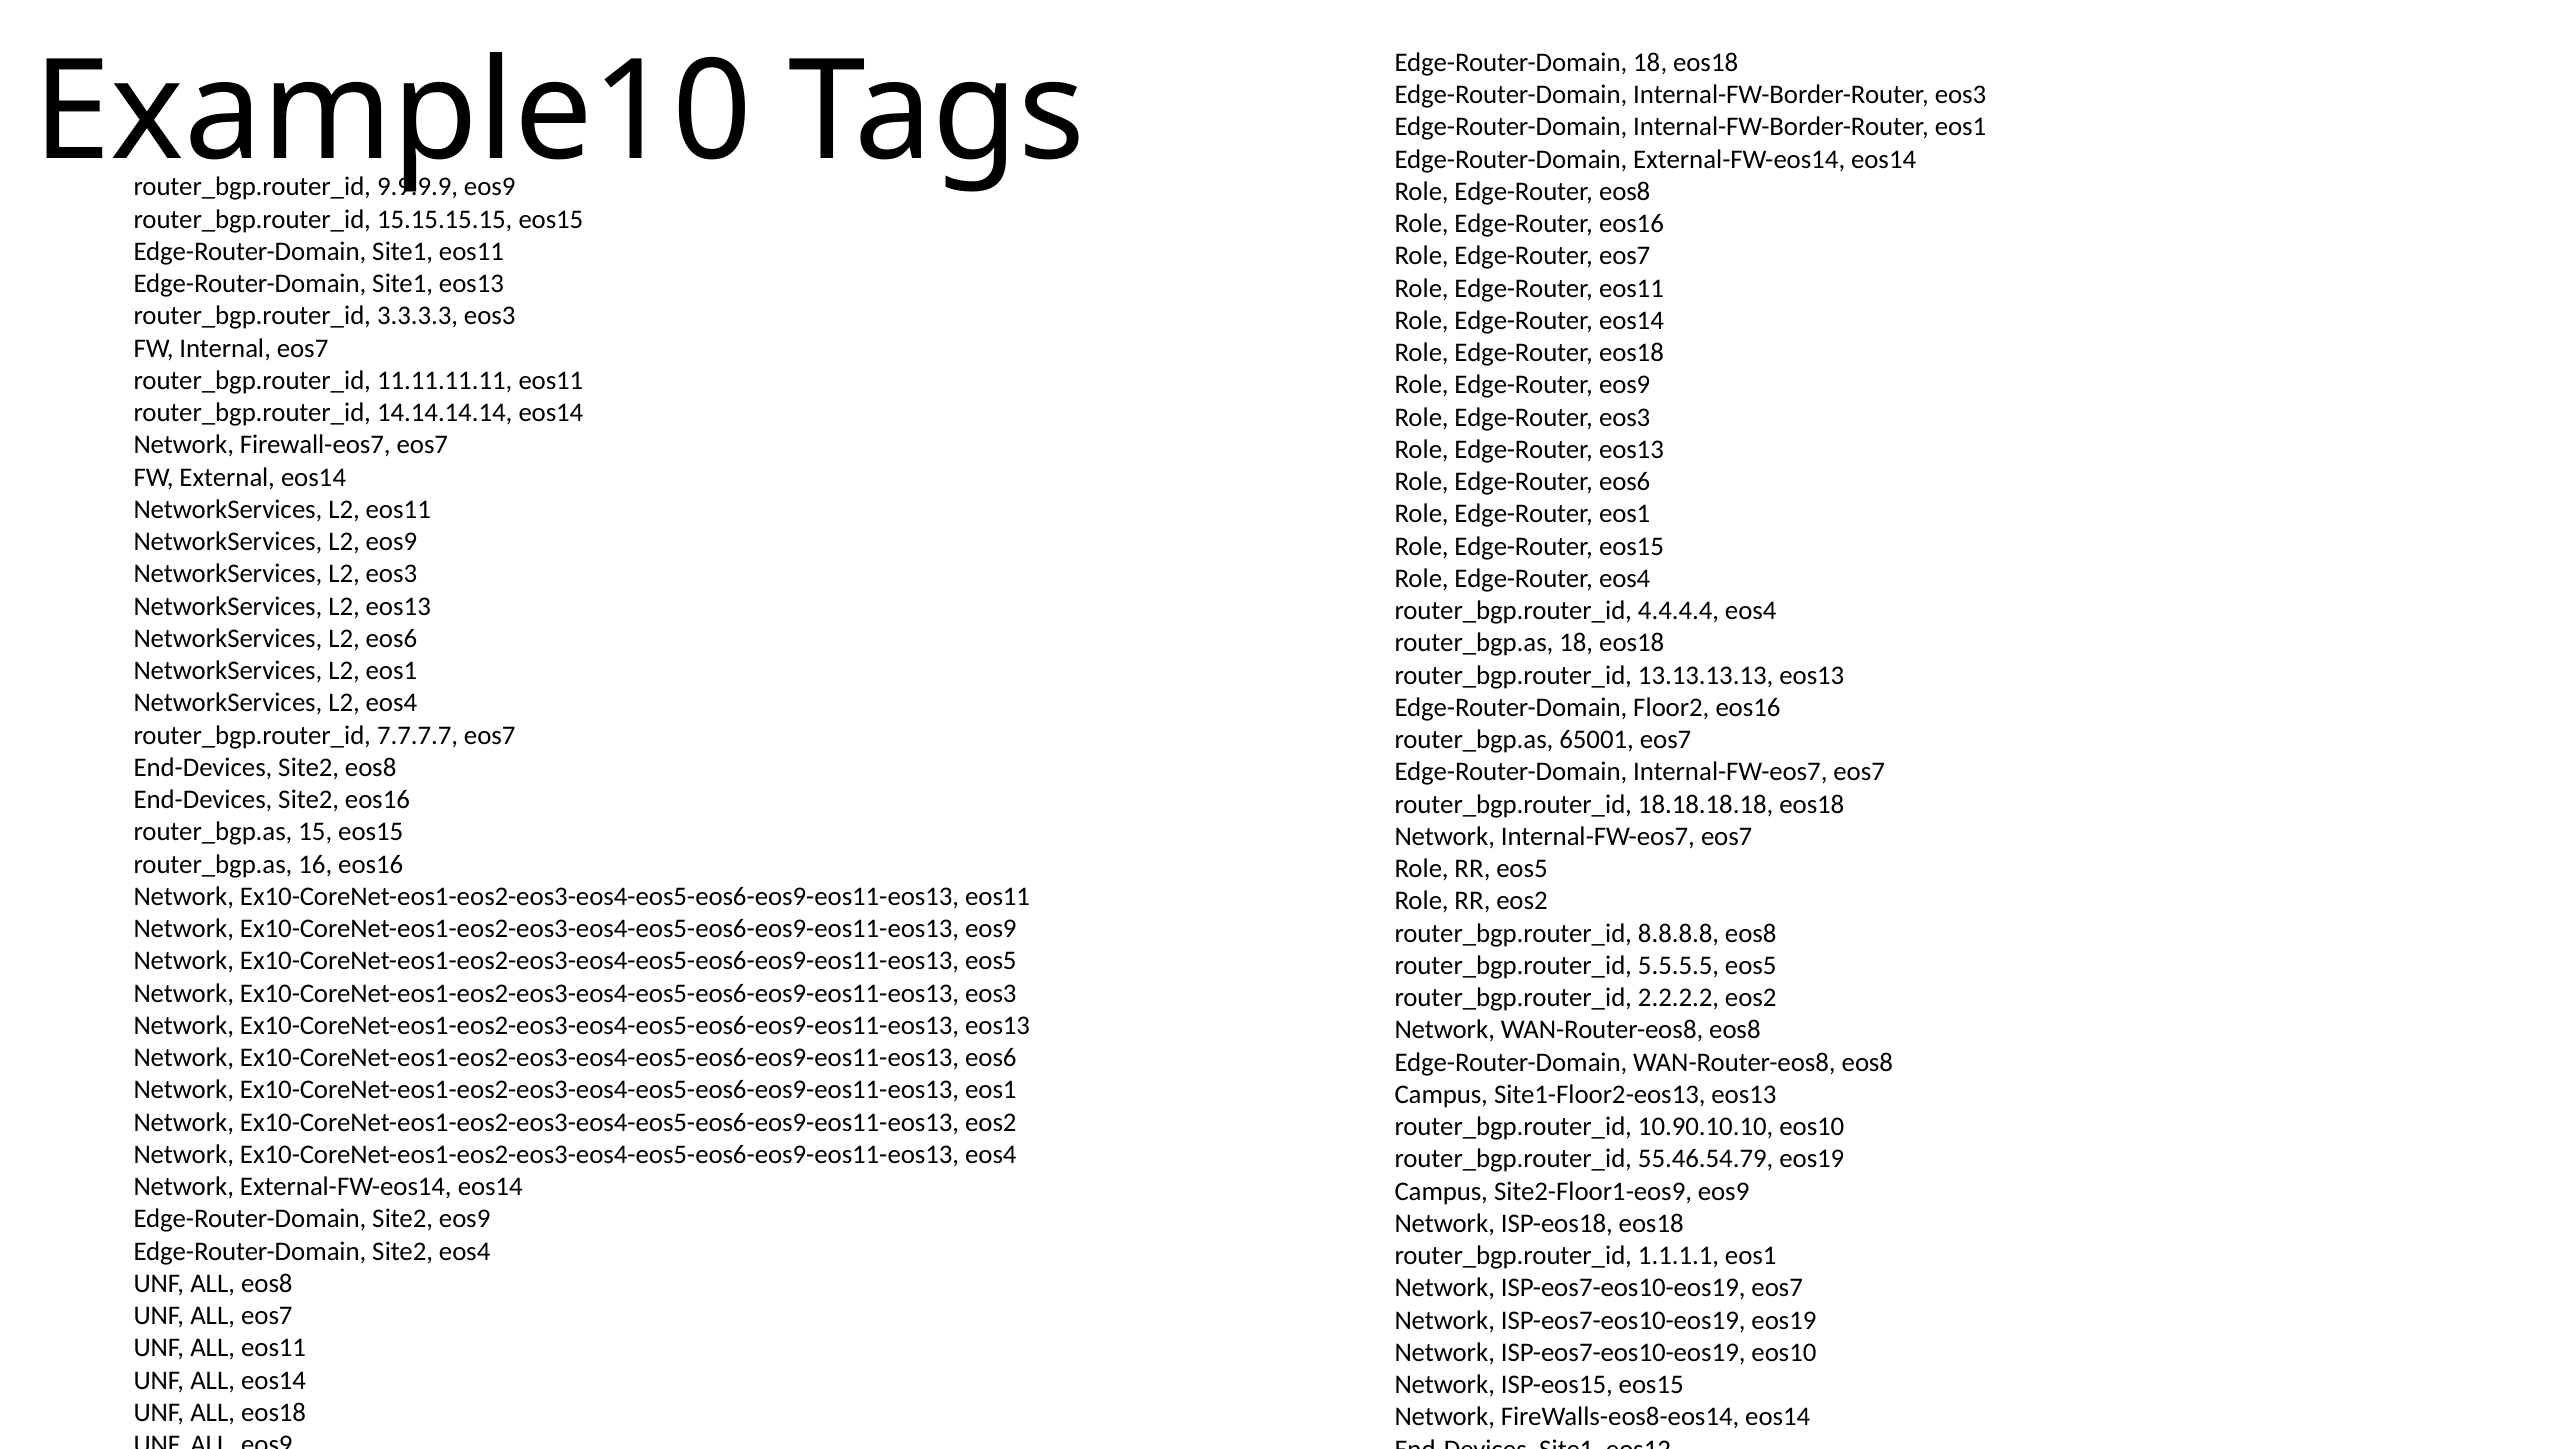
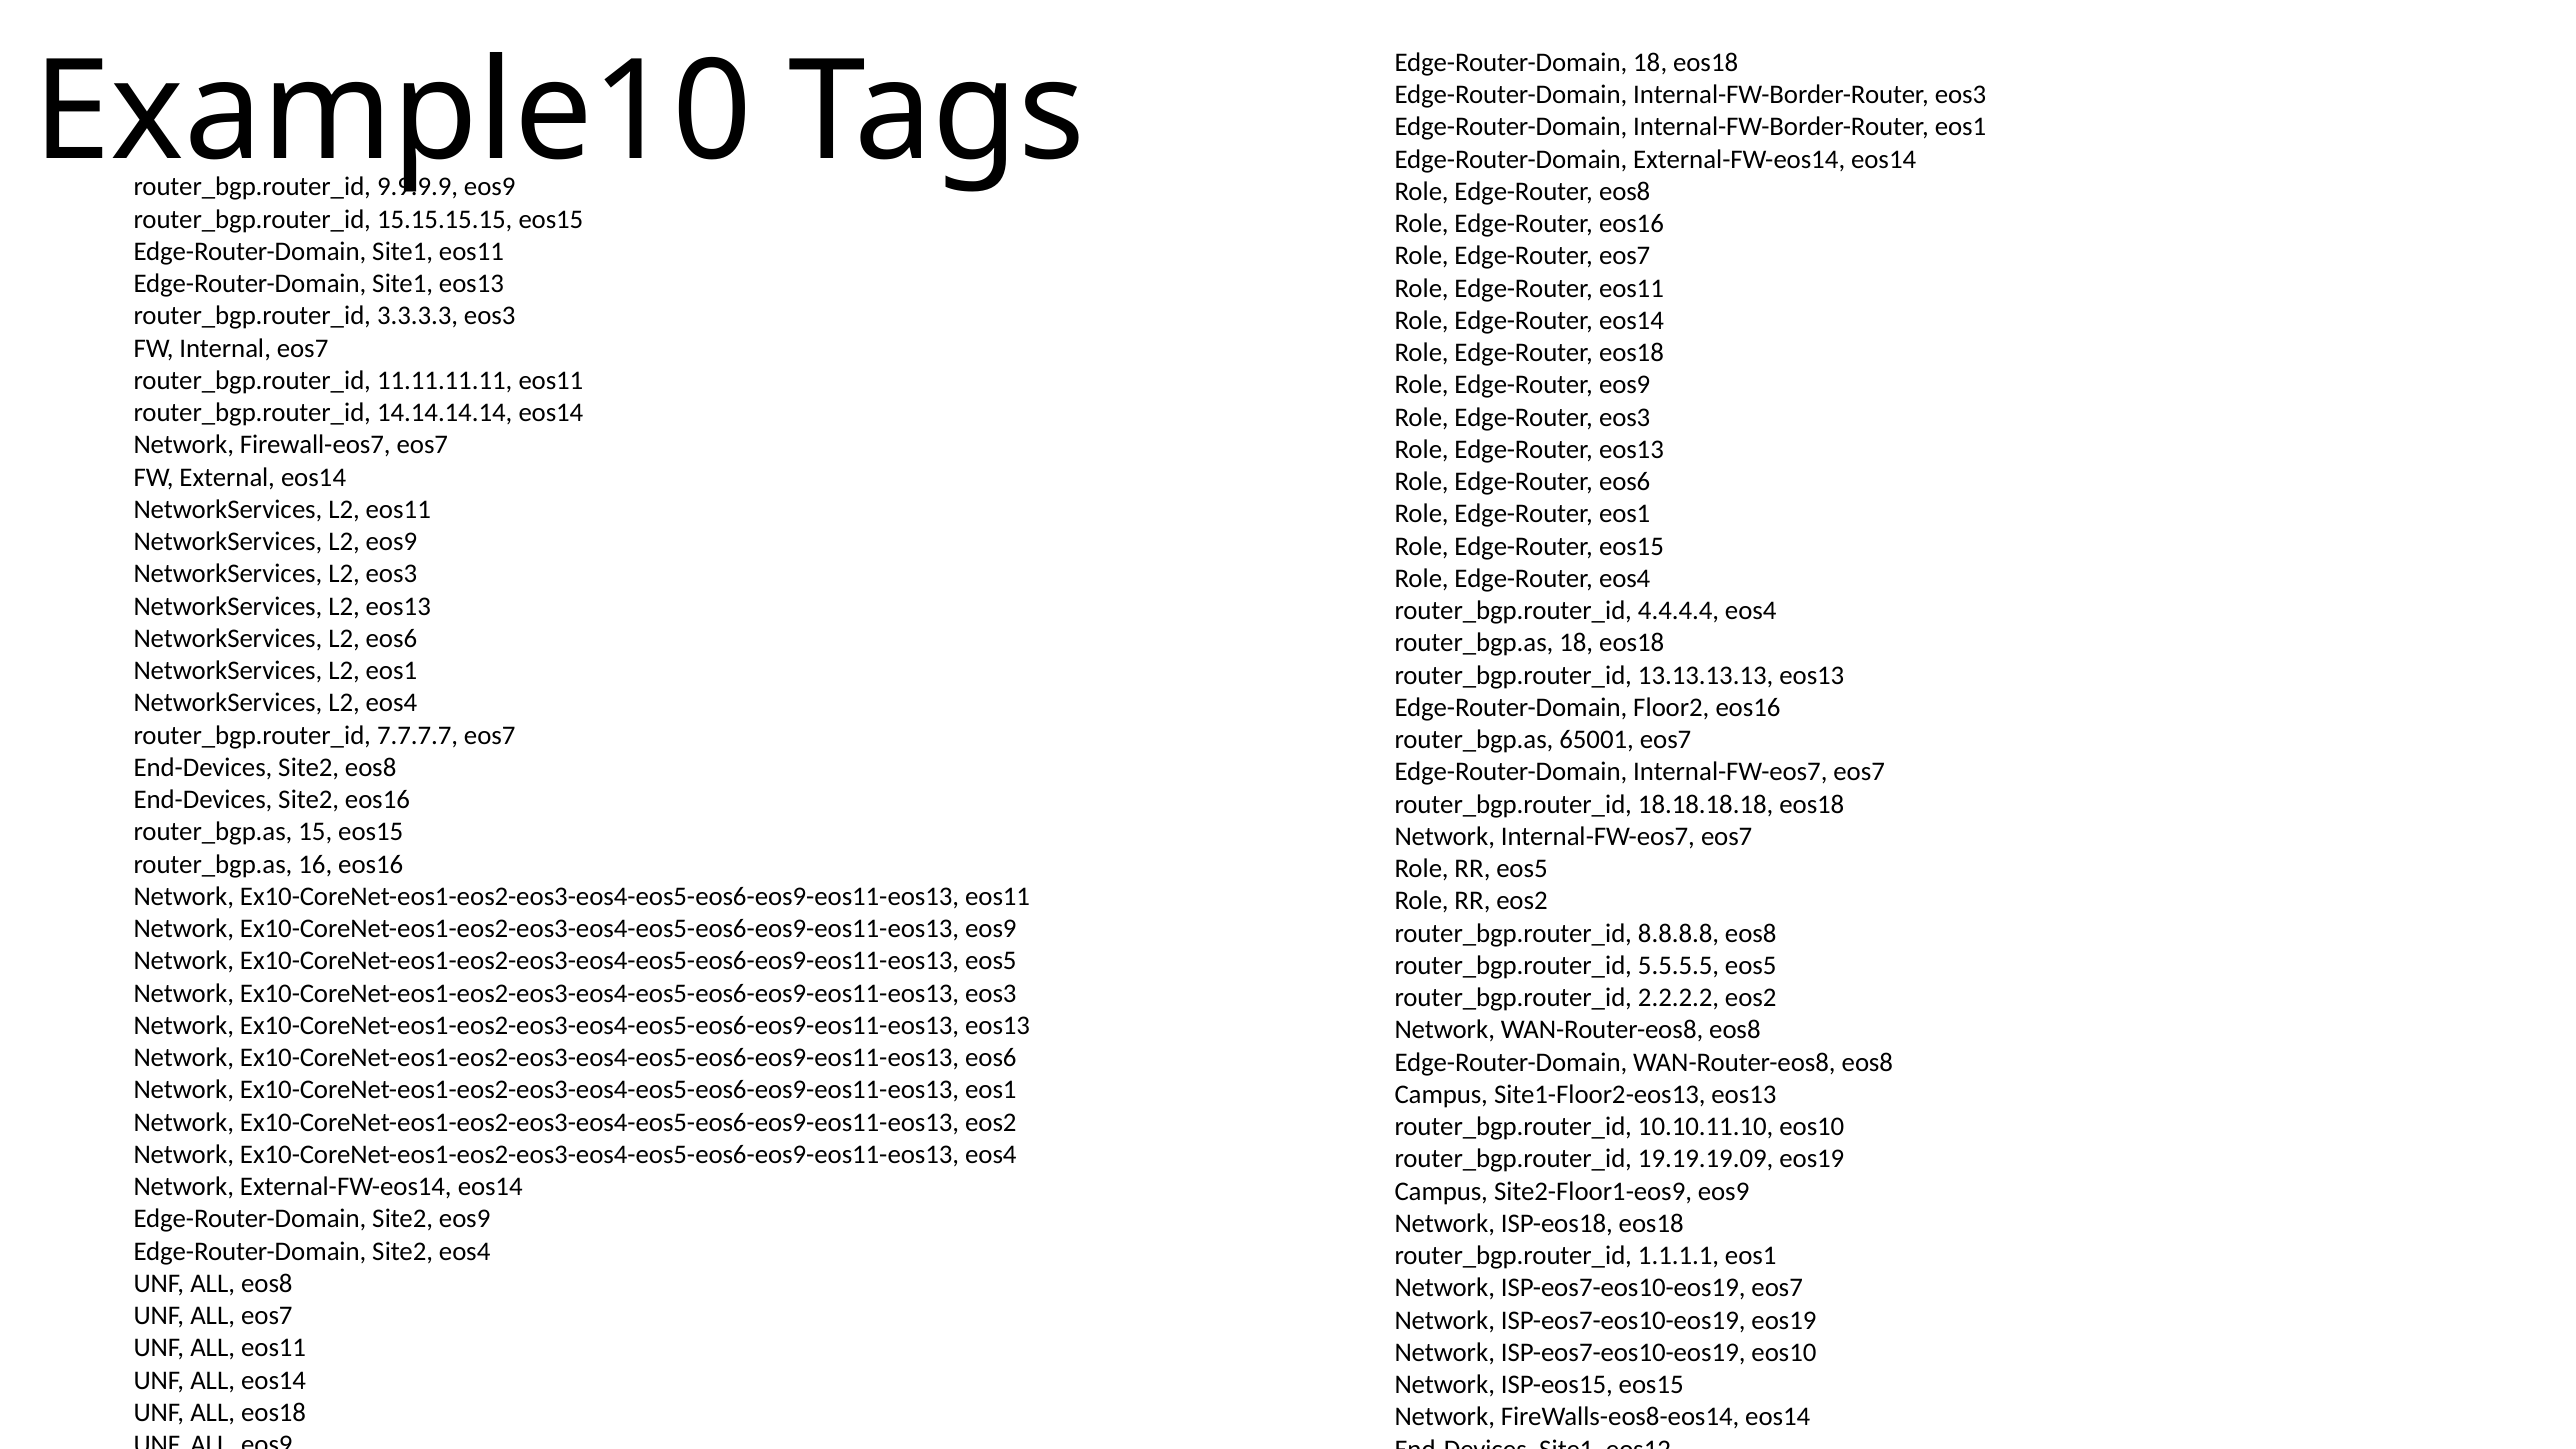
10.90.10.10: 10.90.10.10 -> 10.10.11.10 (1706, 1127)
55.46.54.79: 55.46.54.79 -> 19.19.19.09 (1706, 1159)
